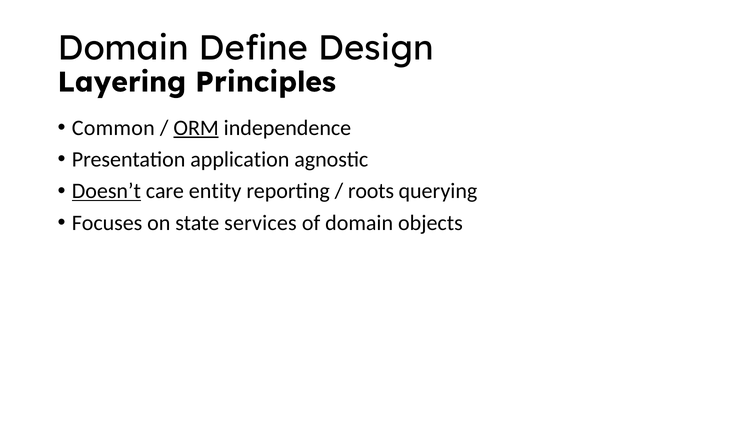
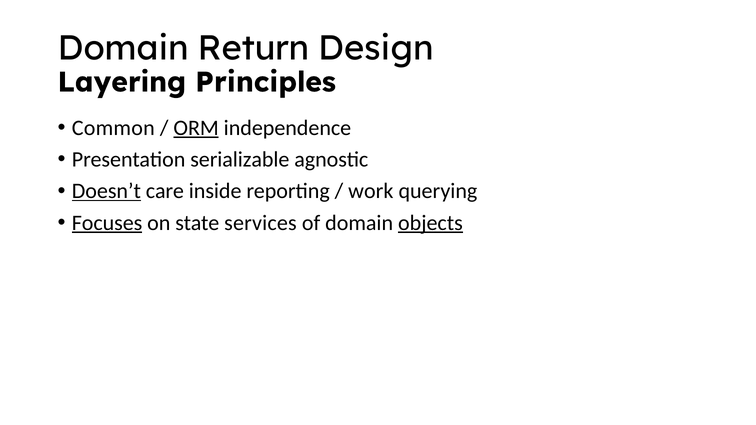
Define: Define -> Return (254, 48)
application: application -> serializable (240, 160)
entity: entity -> inside (215, 191)
roots: roots -> work (371, 191)
Focuses underline: none -> present (107, 223)
objects underline: none -> present (430, 223)
